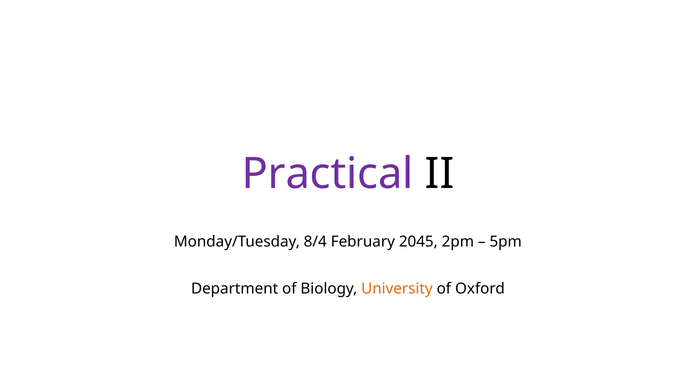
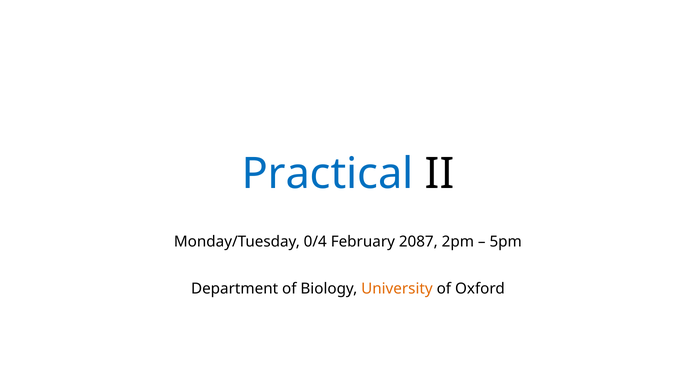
Practical colour: purple -> blue (328, 174)
8/4: 8/4 -> 0/4 (315, 242)
2045: 2045 -> 2087 (418, 242)
